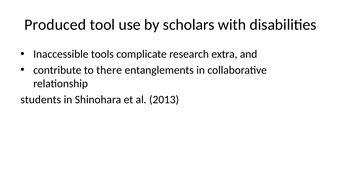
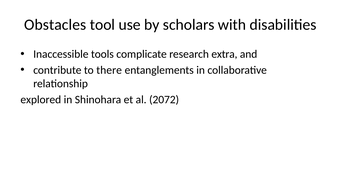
Produced: Produced -> Obstacles (55, 25)
students: students -> explored (41, 100)
2013: 2013 -> 2072 (164, 100)
